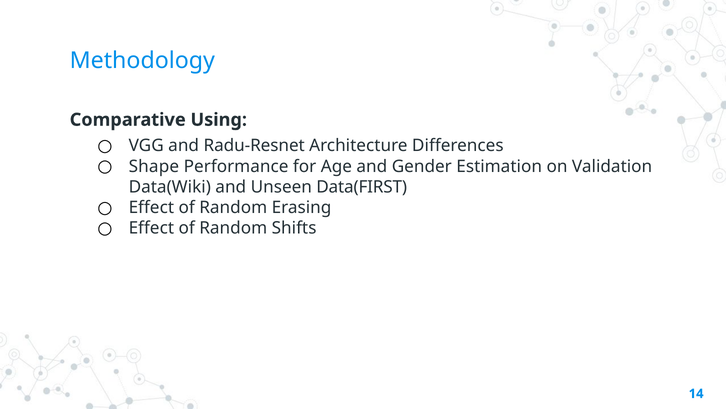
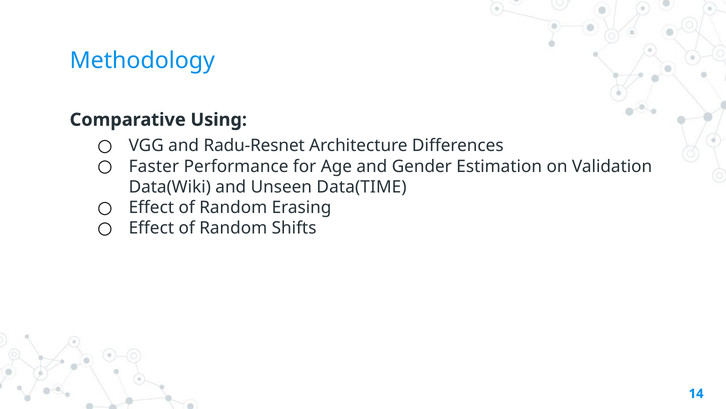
Shape: Shape -> Faster (154, 166)
Data(FIRST: Data(FIRST -> Data(TIME (362, 187)
